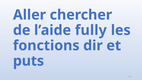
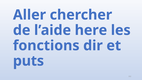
fully: fully -> here (91, 30)
